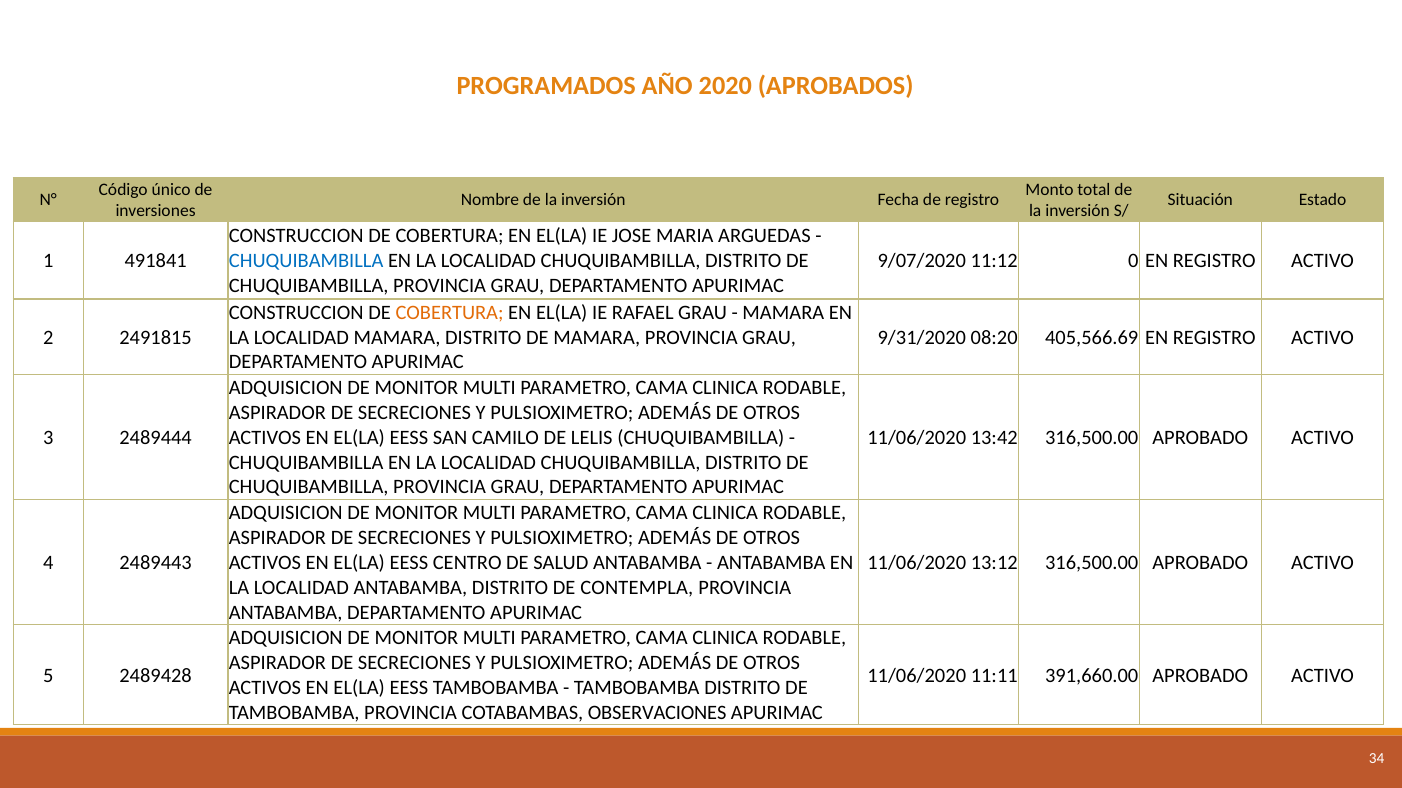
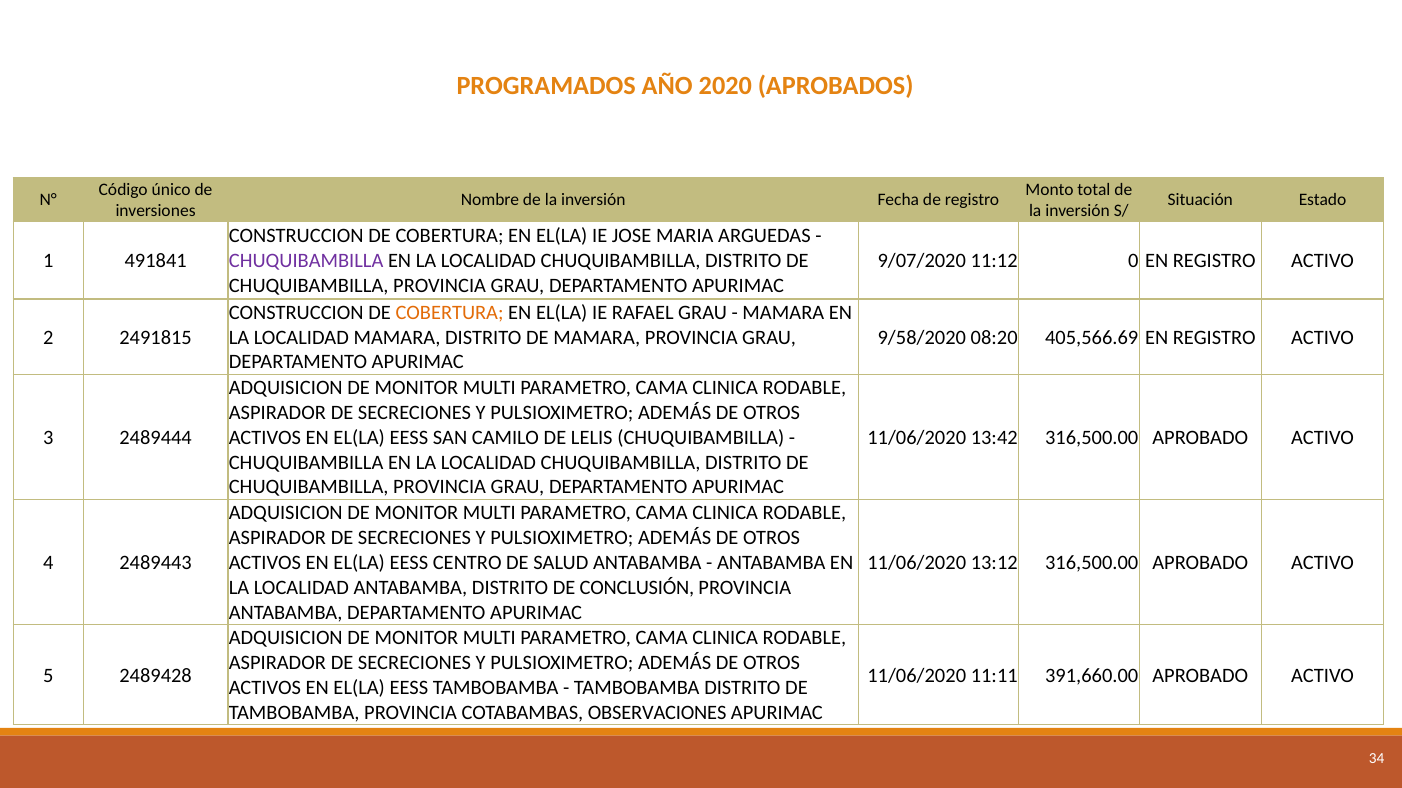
CHUQUIBAMBILLA colour: blue -> purple (306, 261)
9/31/2020: 9/31/2020 -> 9/58/2020 (922, 338)
CONTEMPLA: CONTEMPLA -> CONCLUSIÓN (637, 588)
